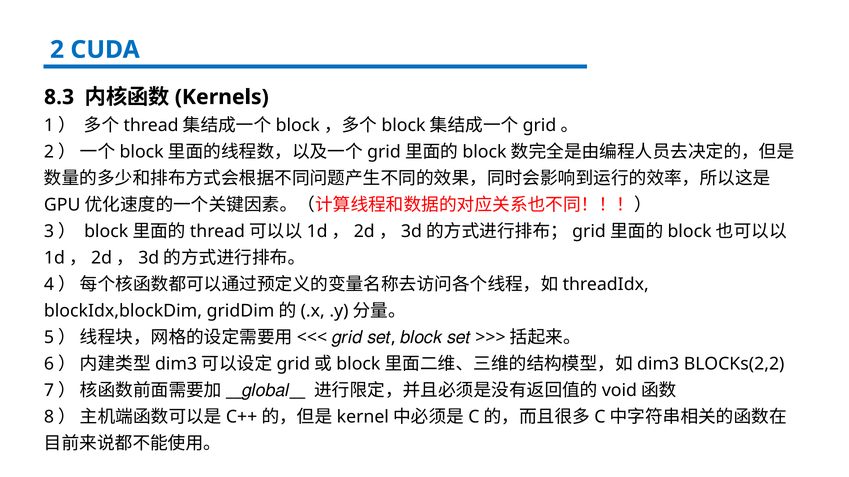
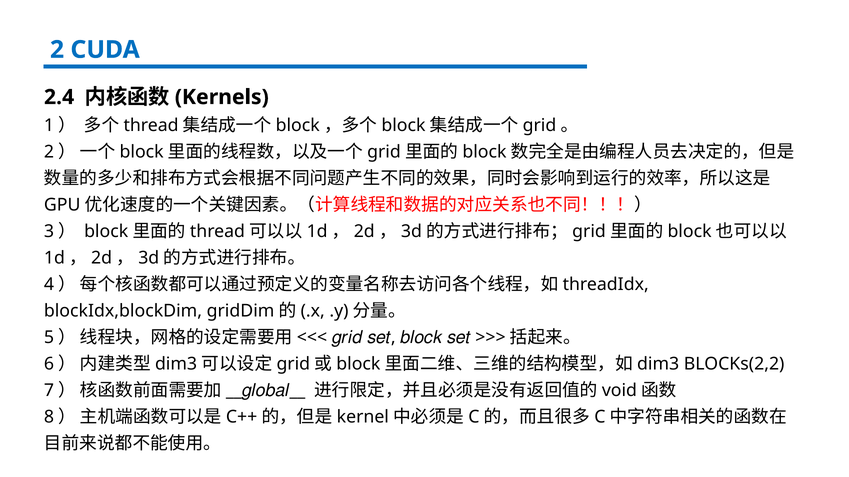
8.3: 8.3 -> 2.4 (59, 97)
